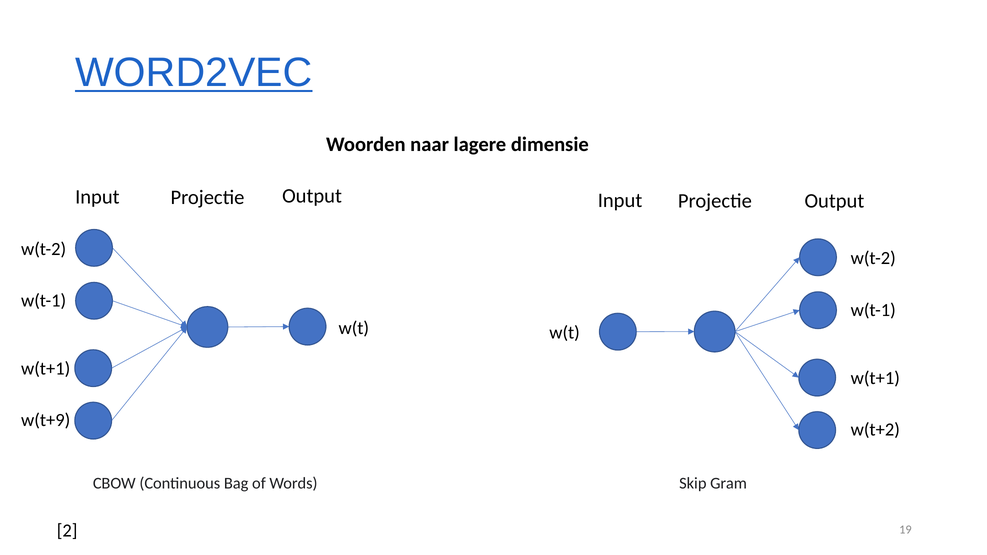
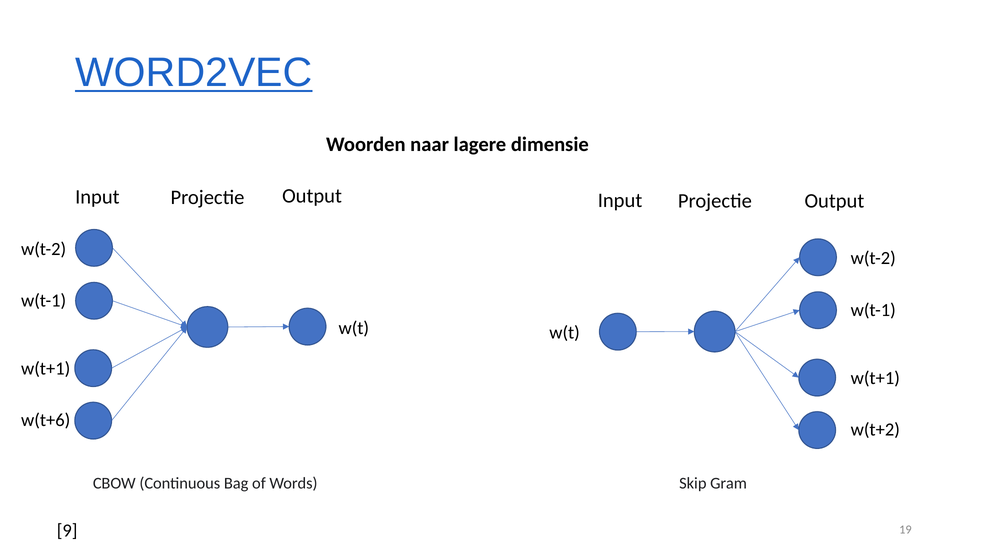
w(t+9: w(t+9 -> w(t+6 (46, 420)
2: 2 -> 9 (67, 531)
